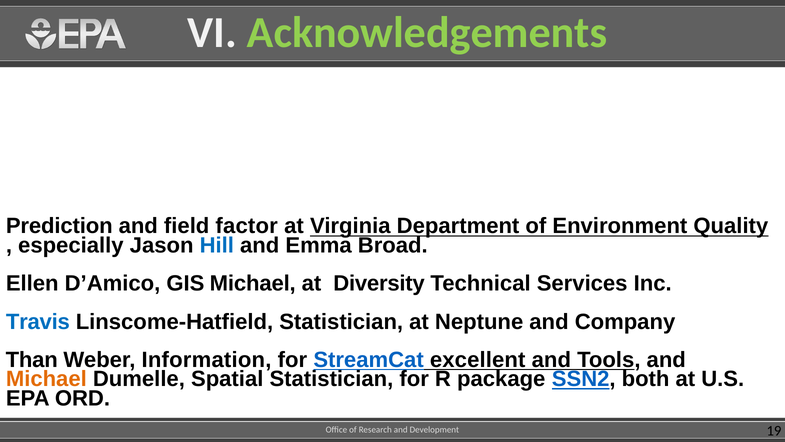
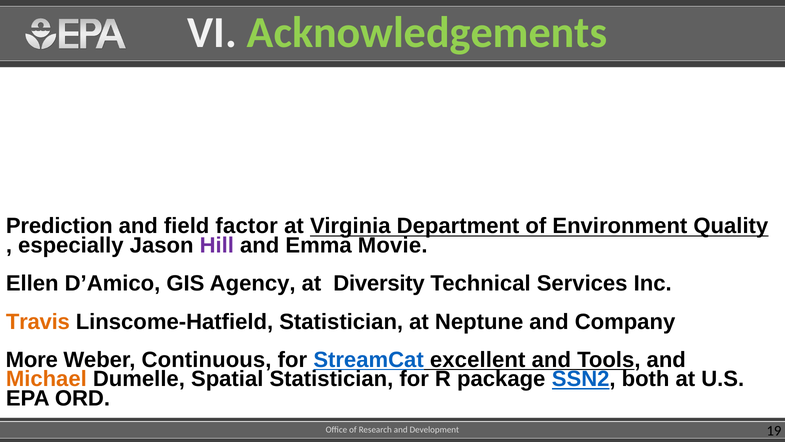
Hill colour: blue -> purple (217, 245)
Broad: Broad -> Movie (393, 245)
GIS Michael: Michael -> Agency (253, 283)
Travis colour: blue -> orange (38, 321)
Than: Than -> More (32, 360)
Information: Information -> Continuous (207, 360)
